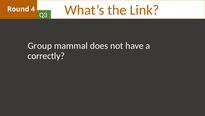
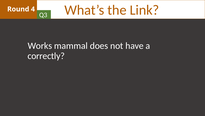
Group: Group -> Works (40, 46)
